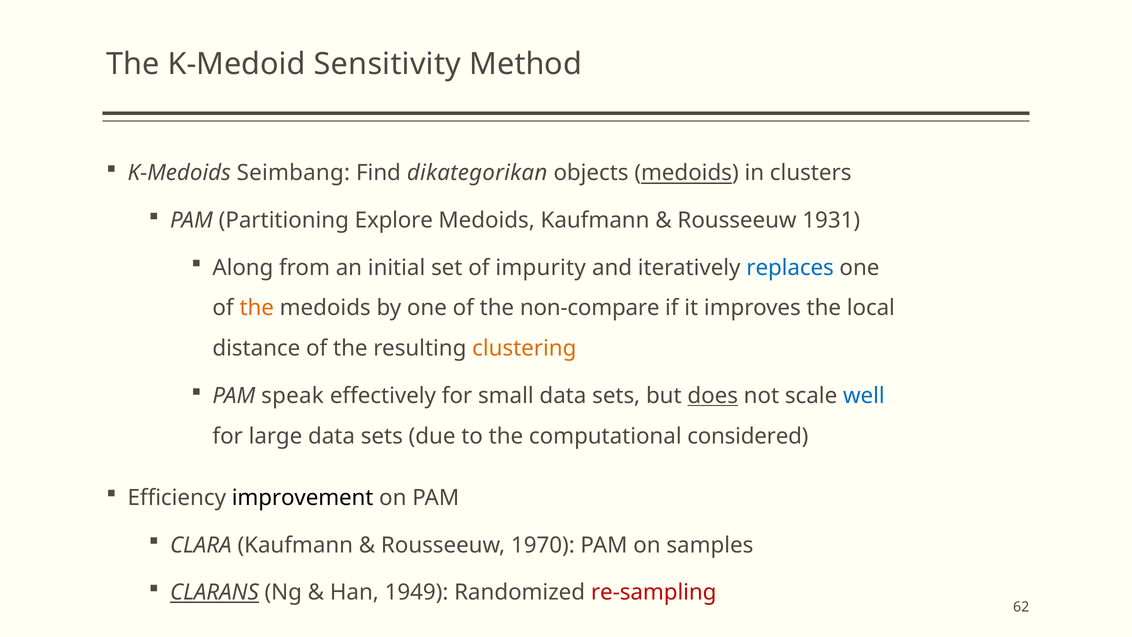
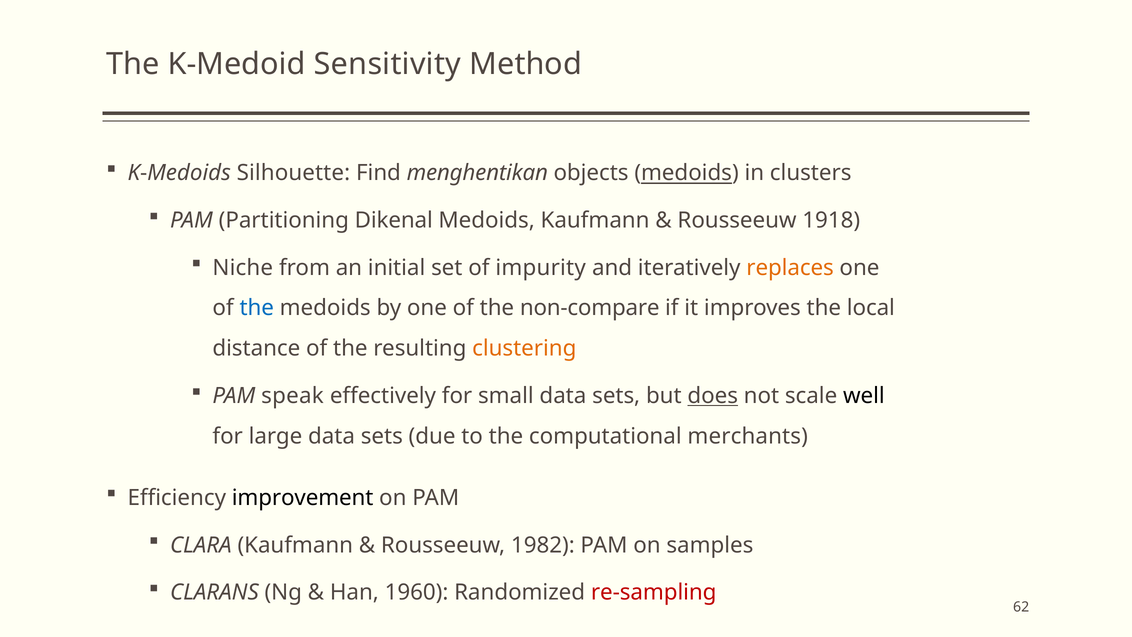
Seimbang: Seimbang -> Silhouette (293, 173)
dikategorikan: dikategorikan -> menghentikan (477, 173)
Explore: Explore -> Dikenal (394, 220)
1931: 1931 -> 1918 (831, 220)
Along: Along -> Niche (243, 268)
replaces colour: blue -> orange (790, 268)
the colour: orange -> blue (257, 308)
well colour: blue -> black (864, 396)
considered: considered -> merchants (748, 436)
1970: 1970 -> 1982 (543, 545)
CLARANS underline: present -> none (214, 592)
1949: 1949 -> 1960 (417, 592)
